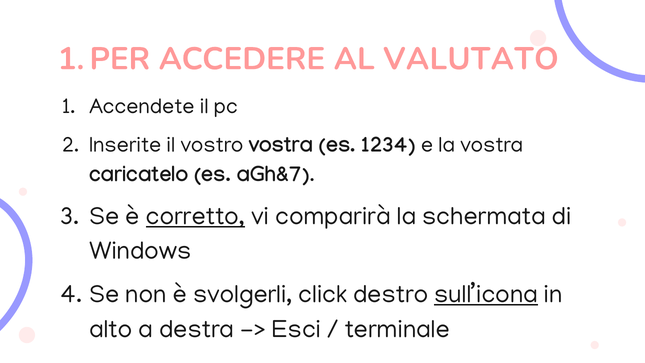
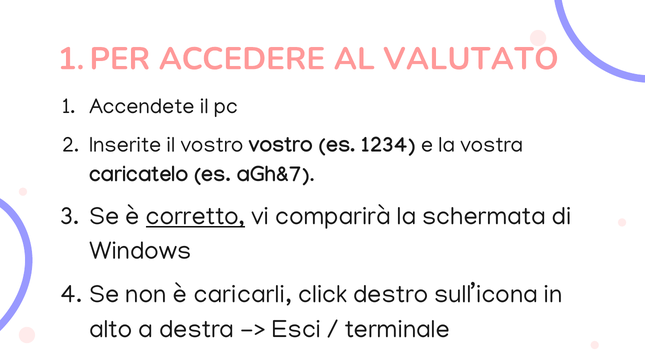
vostro vostra: vostra -> vostro (281, 145)
svolgerli: svolgerli -> caricarli (243, 294)
sull’icona underline: present -> none (486, 294)
